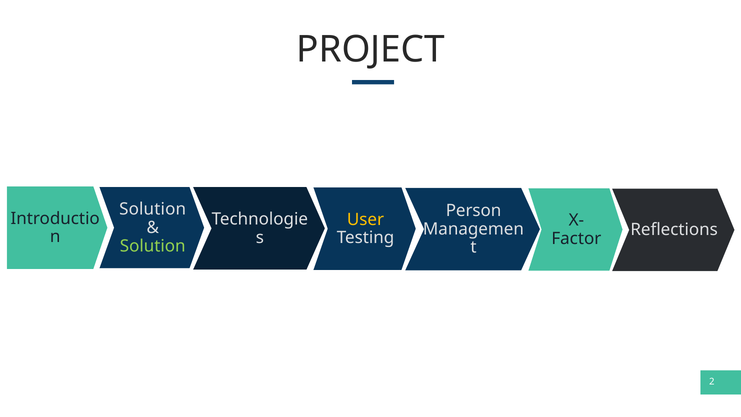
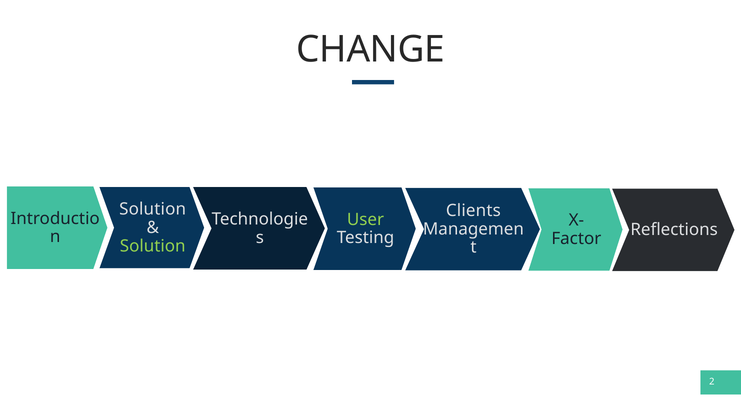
PROJECT: PROJECT -> CHANGE (371, 50)
Person: Person -> Clients (473, 211)
User colour: yellow -> light green (366, 219)
